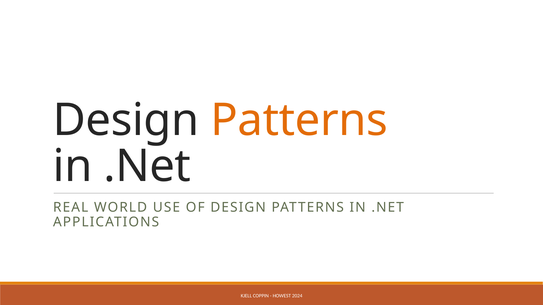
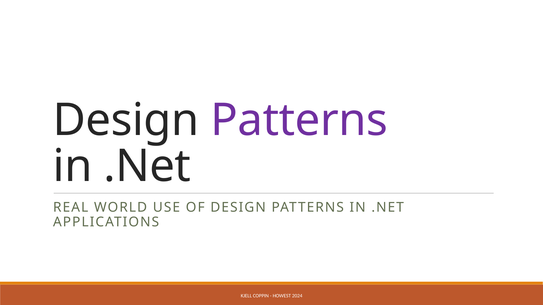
Patterns colour: orange -> purple (299, 120)
